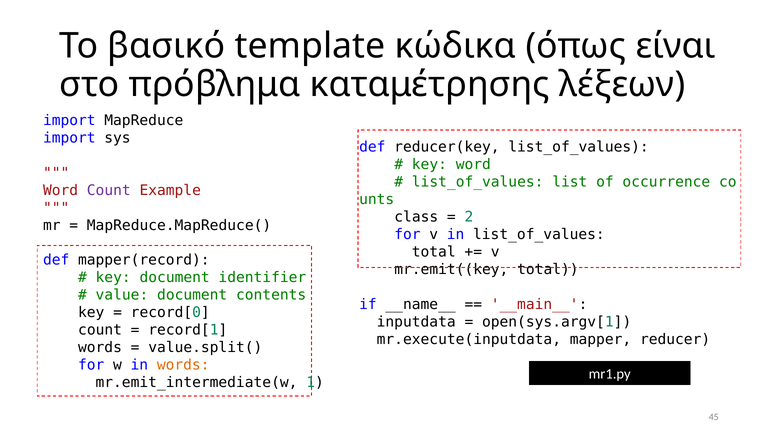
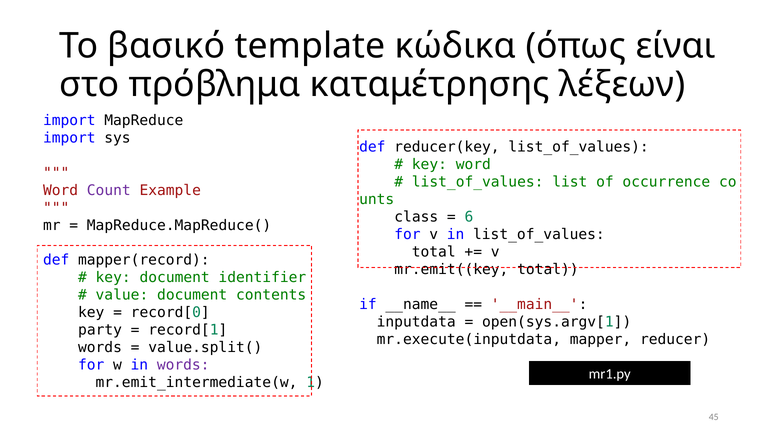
2: 2 -> 6 (469, 217)
count: count -> party (100, 331)
words colour: orange -> purple (183, 366)
